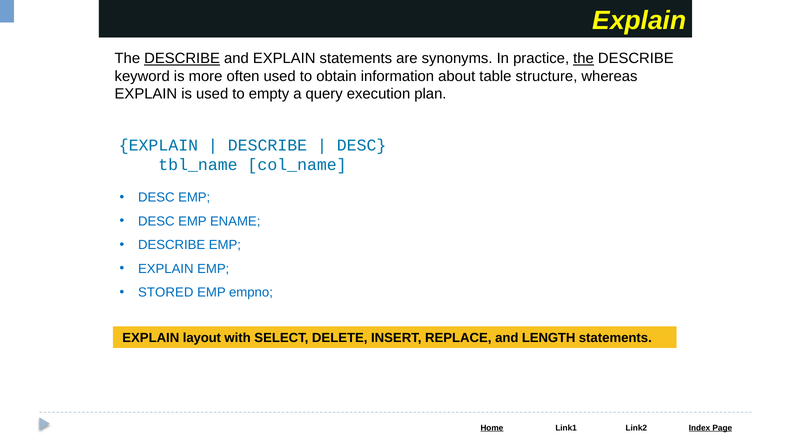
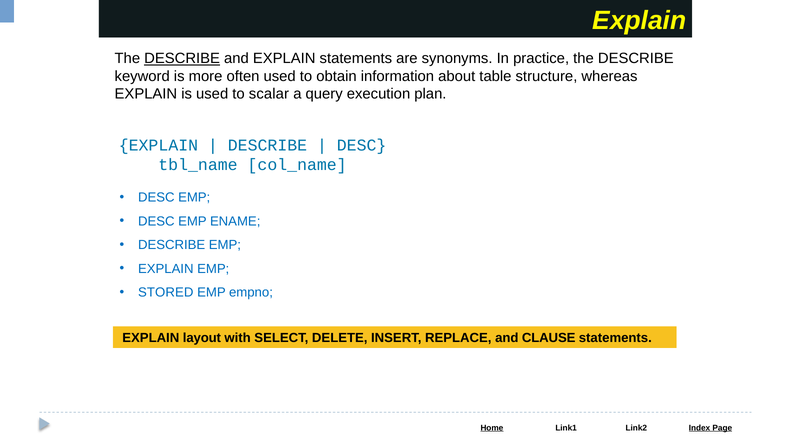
the underline: present -> none (584, 58)
empty: empty -> scalar (269, 94)
LENGTH: LENGTH -> CLAUSE (549, 338)
